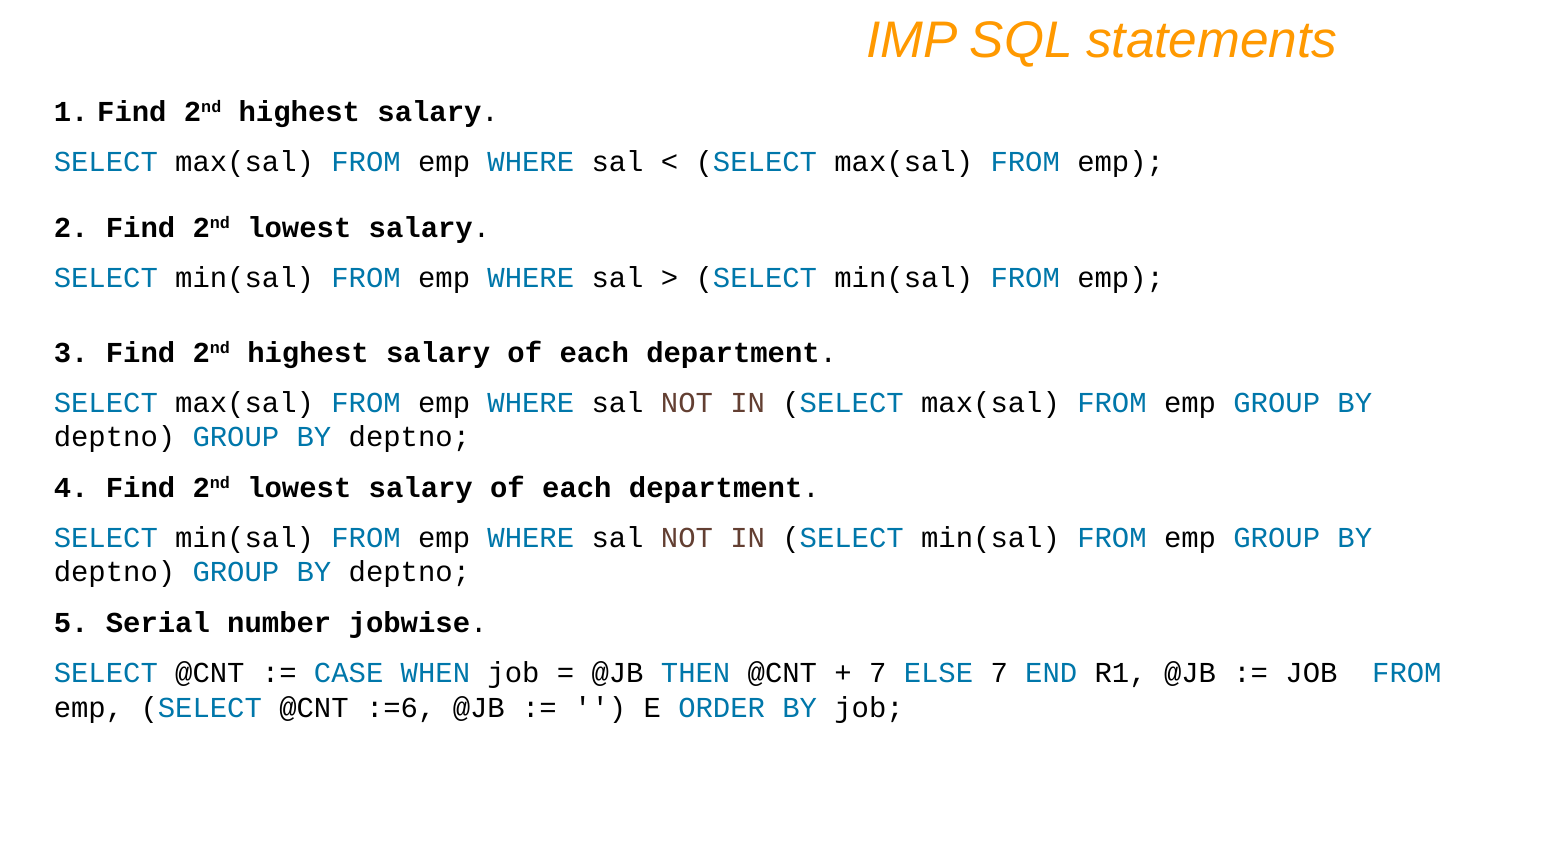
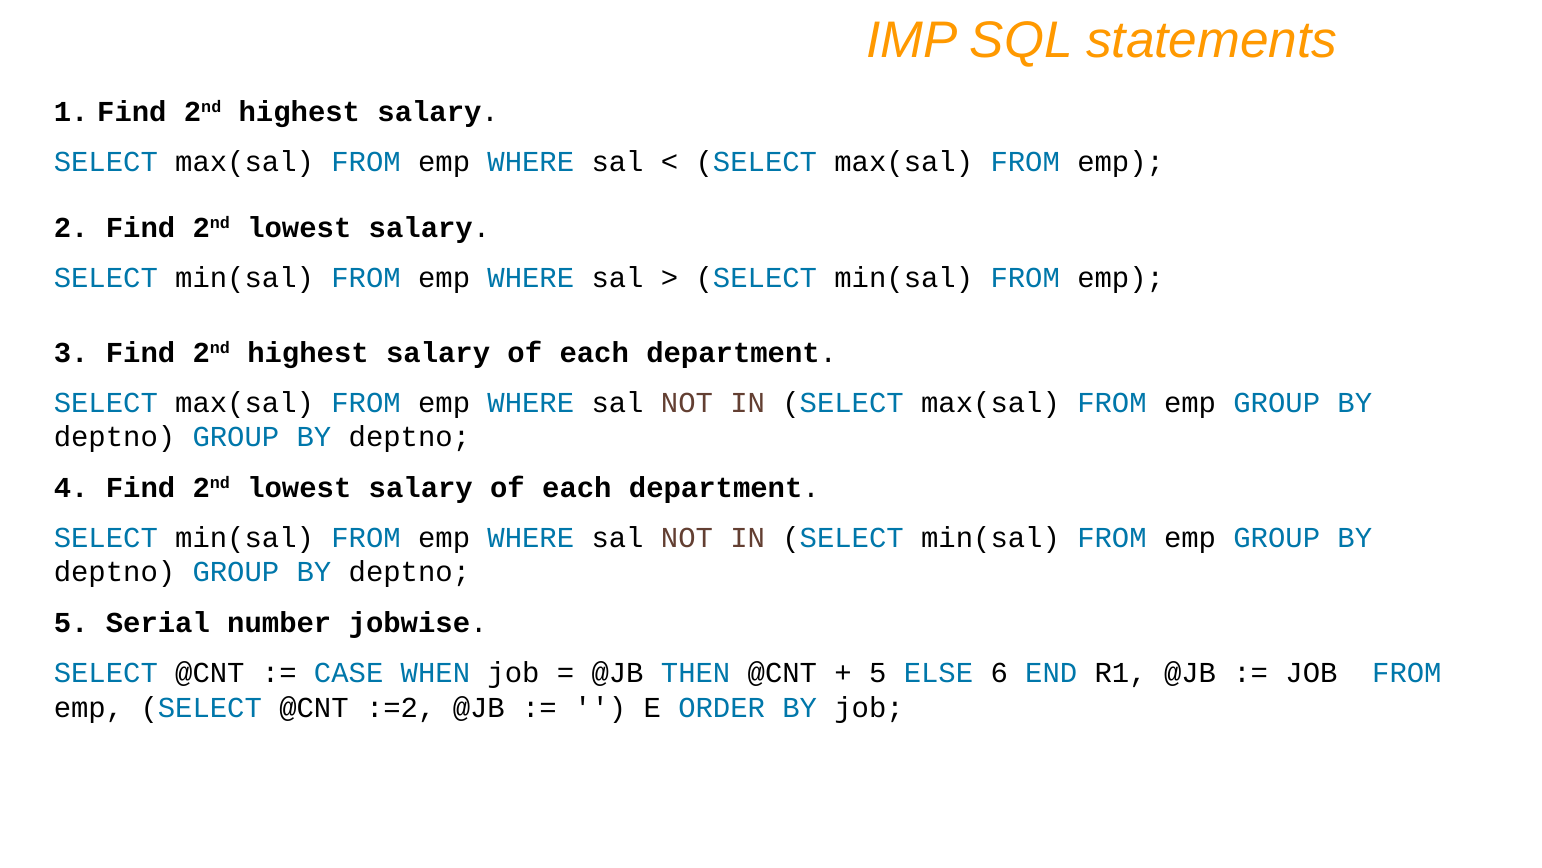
7: 7 -> 5 (878, 673)
ELSE 7: 7 -> 6 (999, 673)
:=6: :=6 -> :=2 (401, 707)
